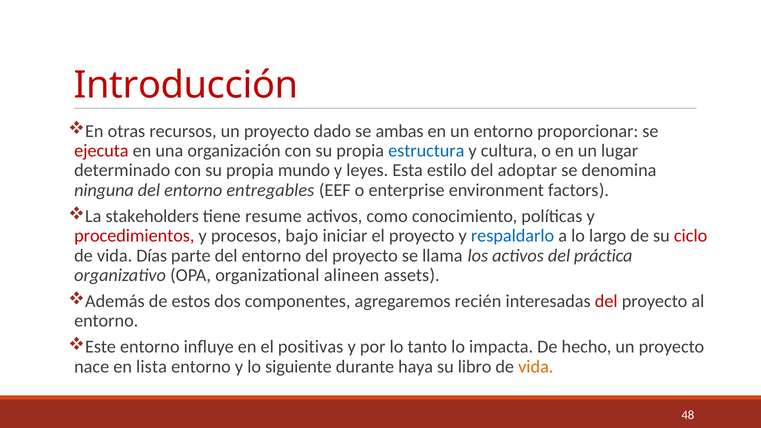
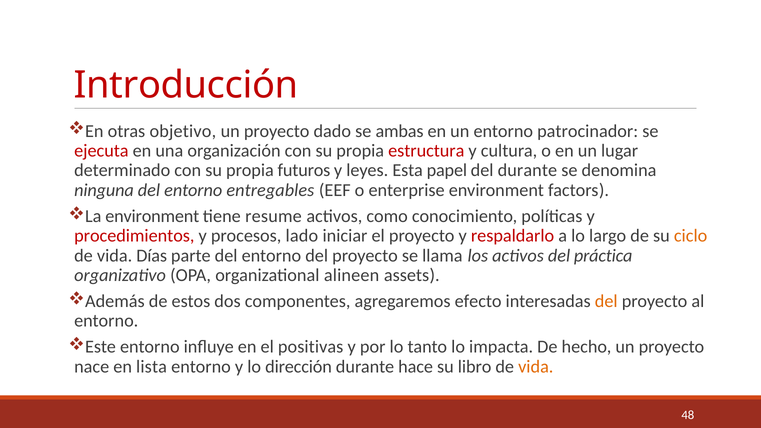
recursos: recursos -> objetivo (183, 131)
proporcionar: proporcionar -> patrocinador (588, 131)
estructura colour: blue -> red (426, 151)
mundo: mundo -> futuros (304, 170)
estilo: estilo -> papel (447, 170)
del adoptar: adoptar -> durante (527, 170)
La stakeholders: stakeholders -> environment (152, 216)
bajo: bajo -> lado (302, 236)
respaldarlo colour: blue -> red (513, 236)
ciclo colour: red -> orange (691, 236)
recién: recién -> efecto (478, 301)
del colour: red -> orange (606, 301)
siguiente: siguiente -> dirección (299, 367)
haya: haya -> hace (416, 367)
